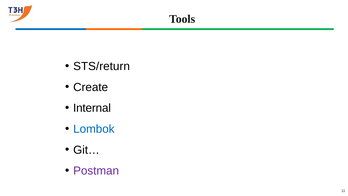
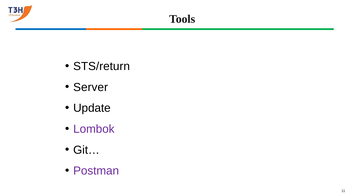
Create: Create -> Server (91, 87)
Internal: Internal -> Update (92, 108)
Lombok colour: blue -> purple (94, 129)
